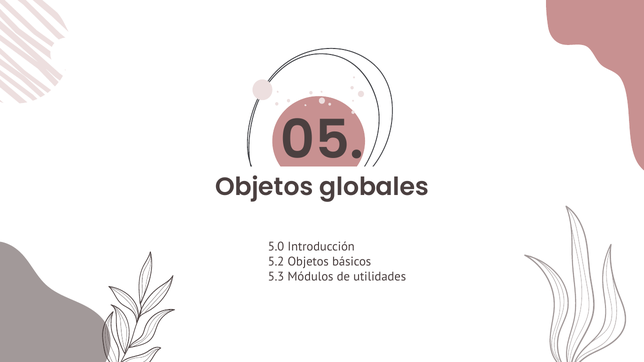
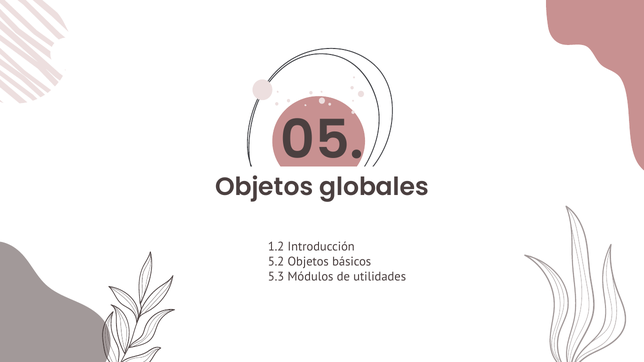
5.0: 5.0 -> 1.2 (276, 247)
